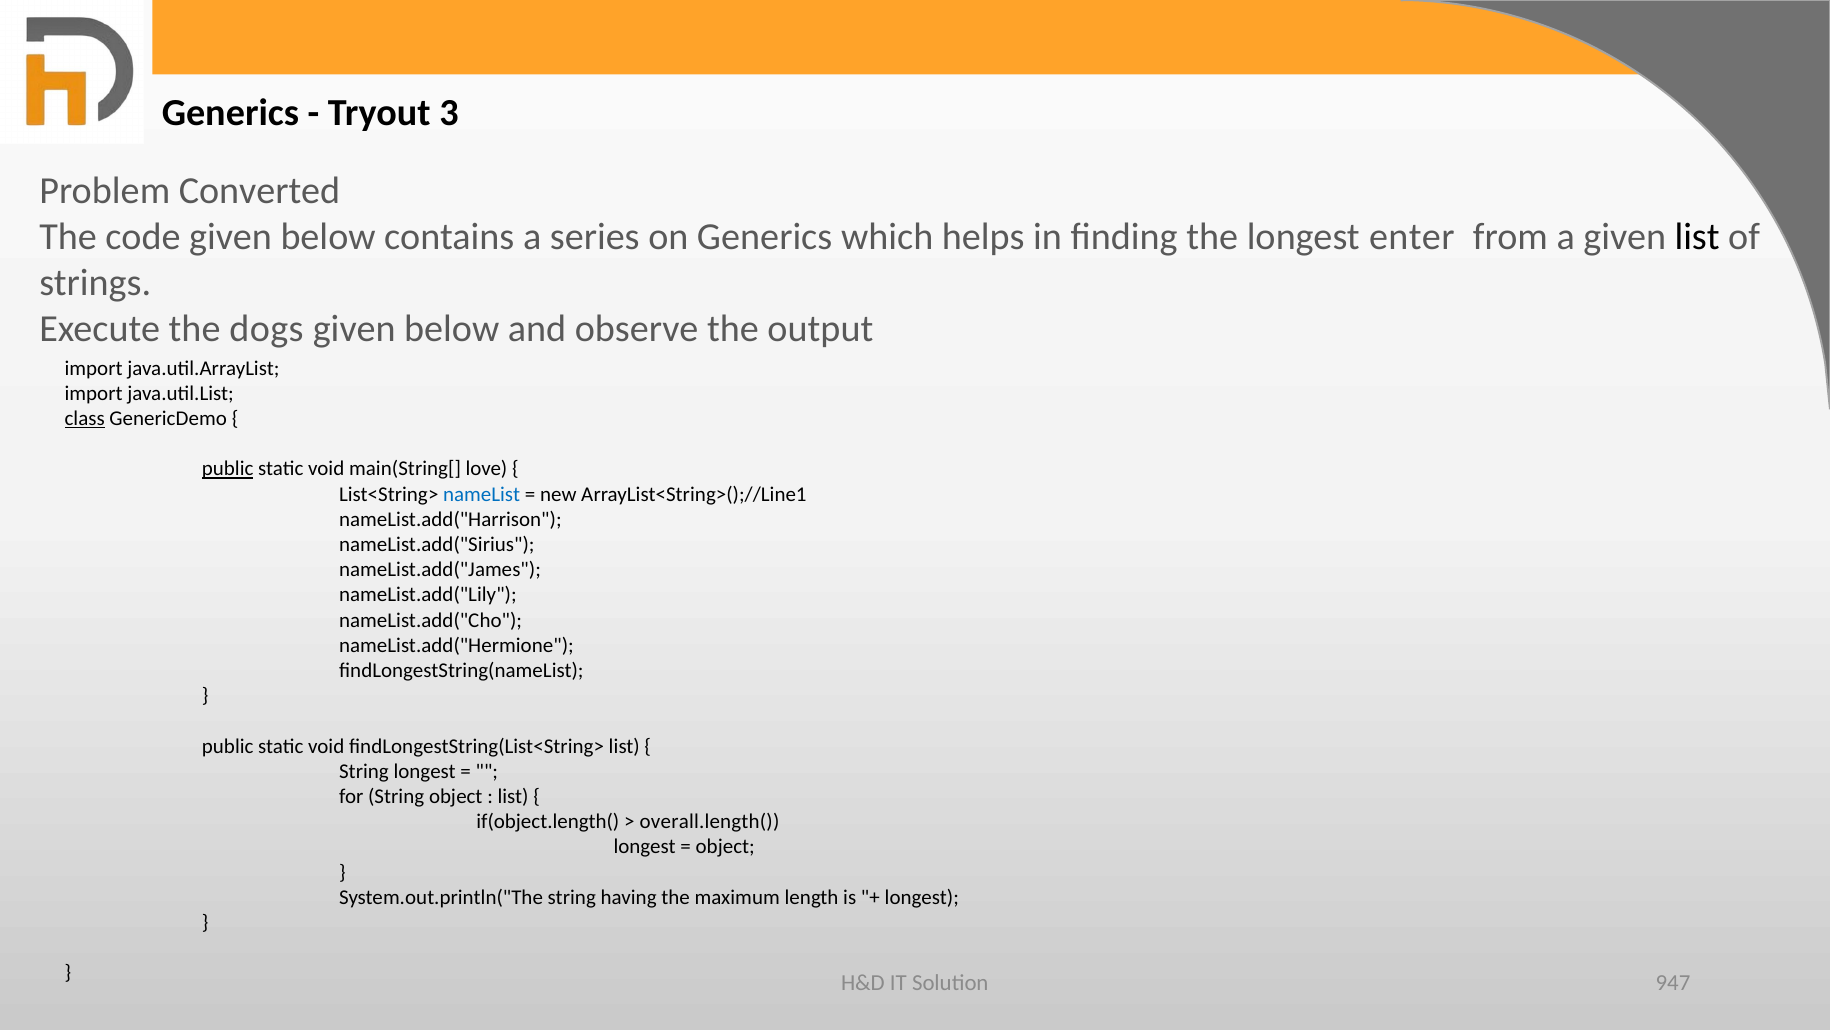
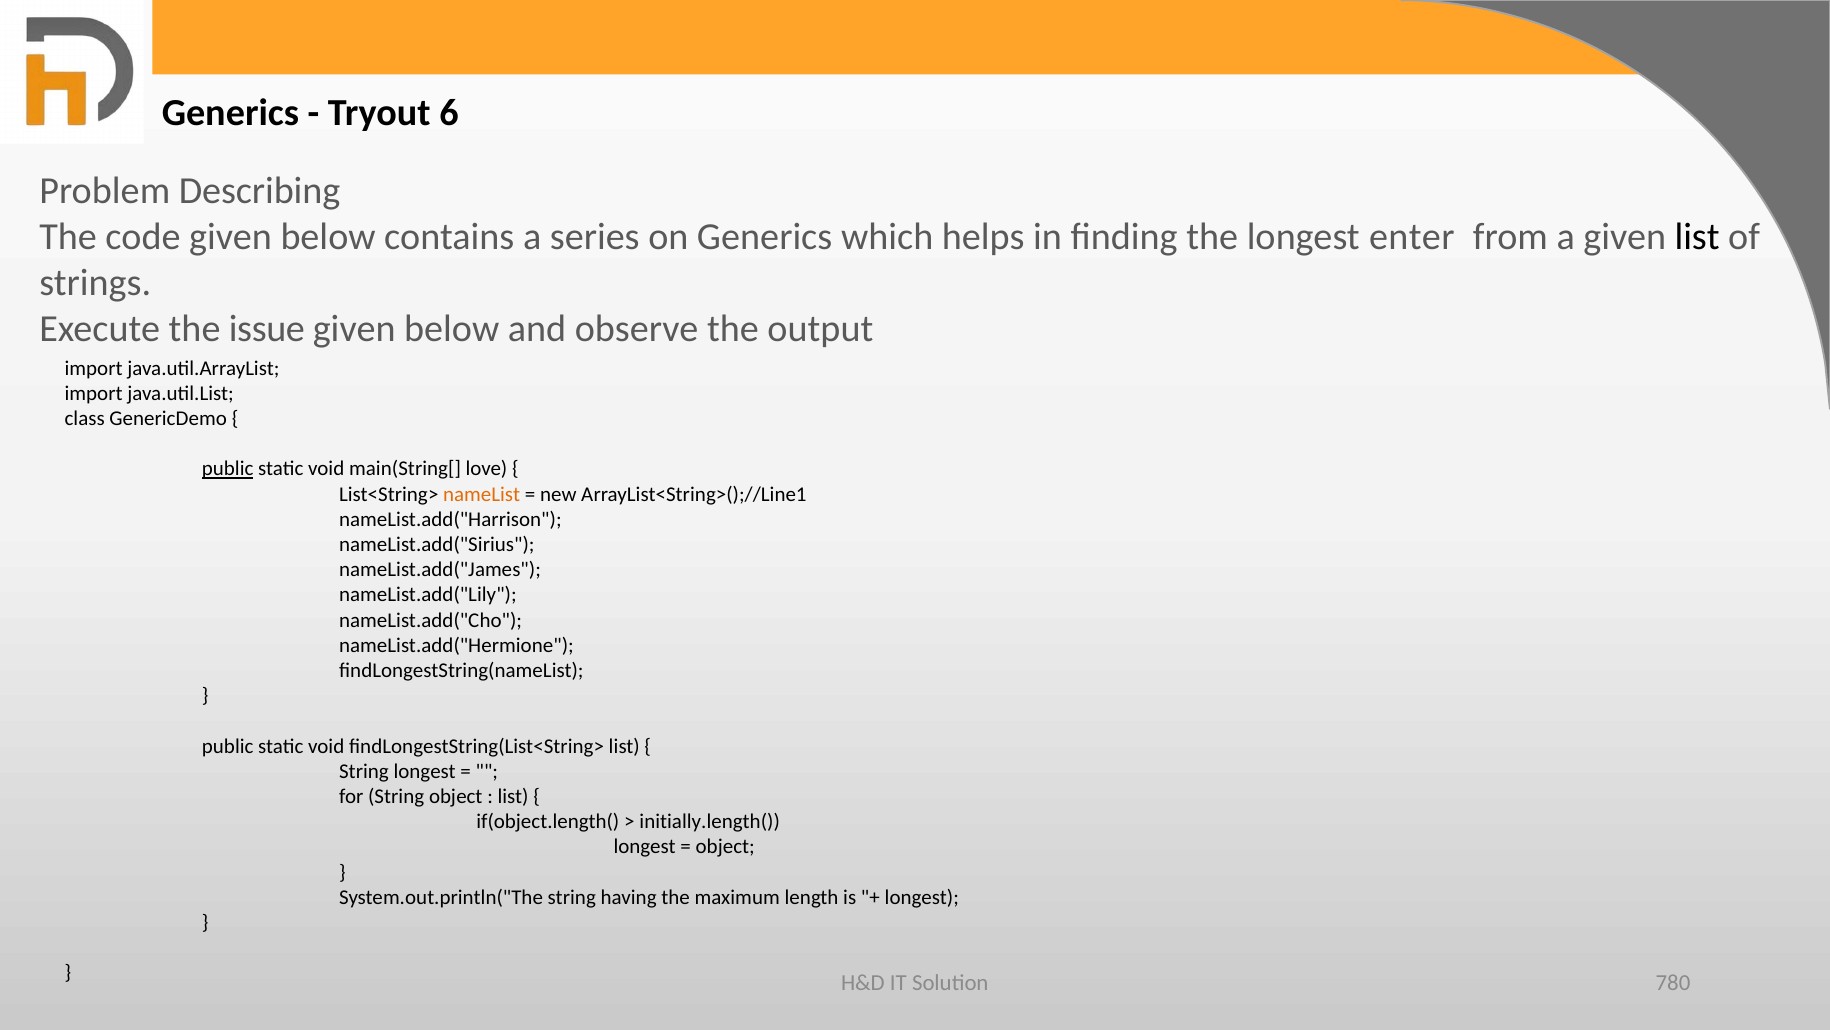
3: 3 -> 6 (449, 113)
Converted: Converted -> Describing (260, 191)
dogs: dogs -> issue (267, 328)
class underline: present -> none (85, 418)
nameList colour: blue -> orange (482, 494)
overall.length(: overall.length( -> initially.length( (710, 821)
947: 947 -> 780 (1673, 983)
